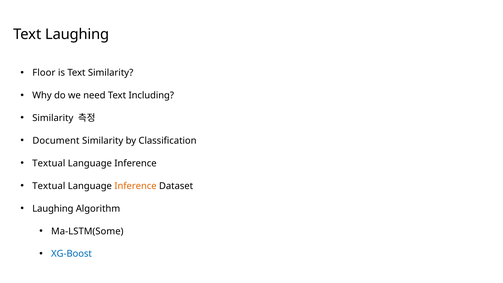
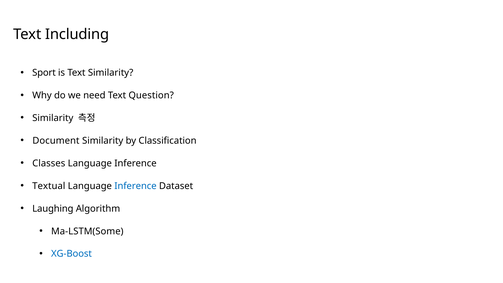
Text Laughing: Laughing -> Including (77, 34)
Floor: Floor -> Sport (44, 73)
Including: Including -> Question (151, 95)
Textual: Textual -> Classes (49, 163)
Inference colour: orange -> blue (135, 186)
